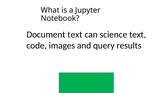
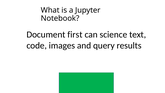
Document text: text -> first (75, 34)
